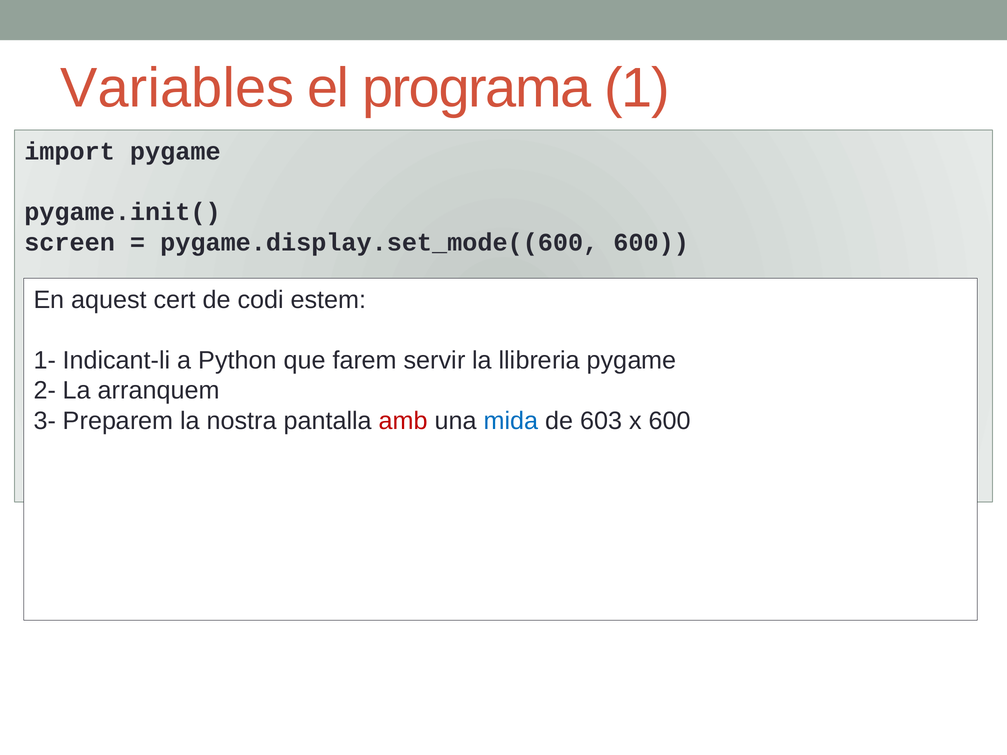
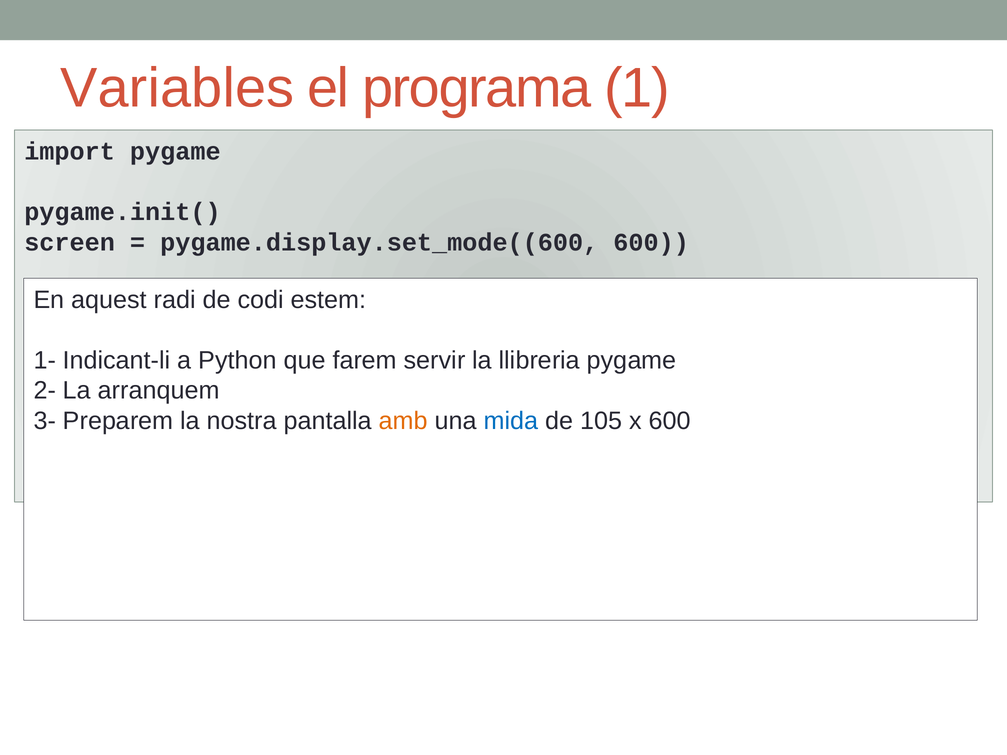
cert: cert -> radi (175, 300)
amb colour: red -> orange (403, 421)
603: 603 -> 105 (601, 421)
